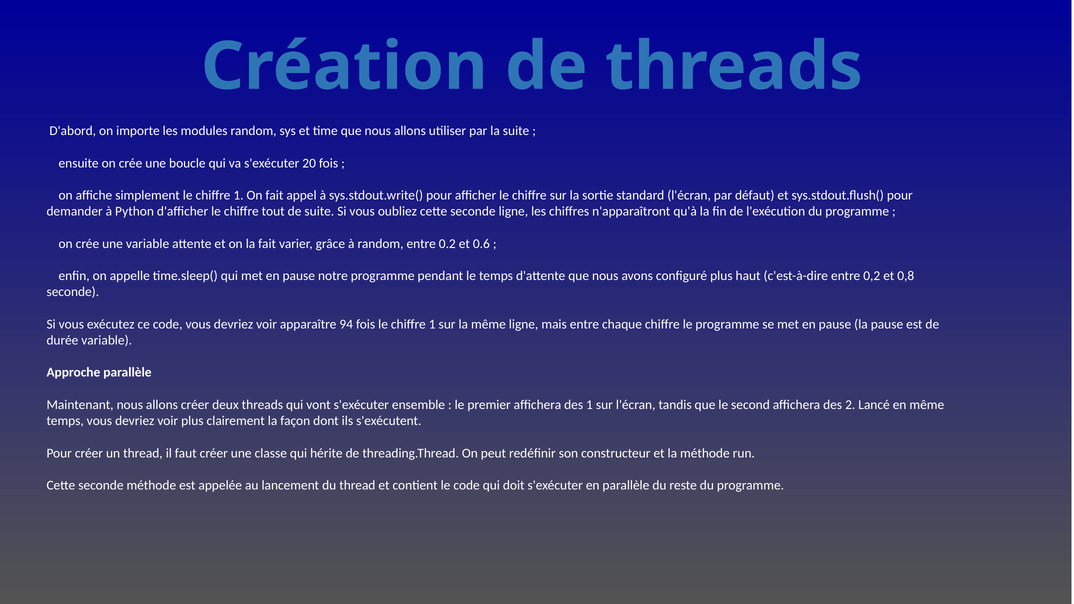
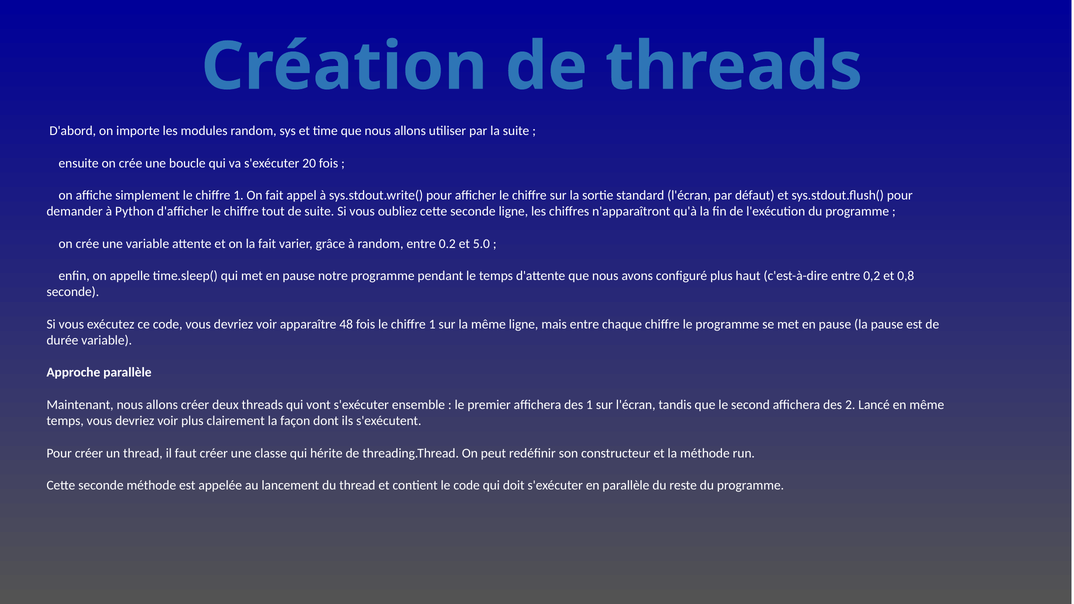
0.6: 0.6 -> 5.0 (481, 244)
94: 94 -> 48 (346, 324)
